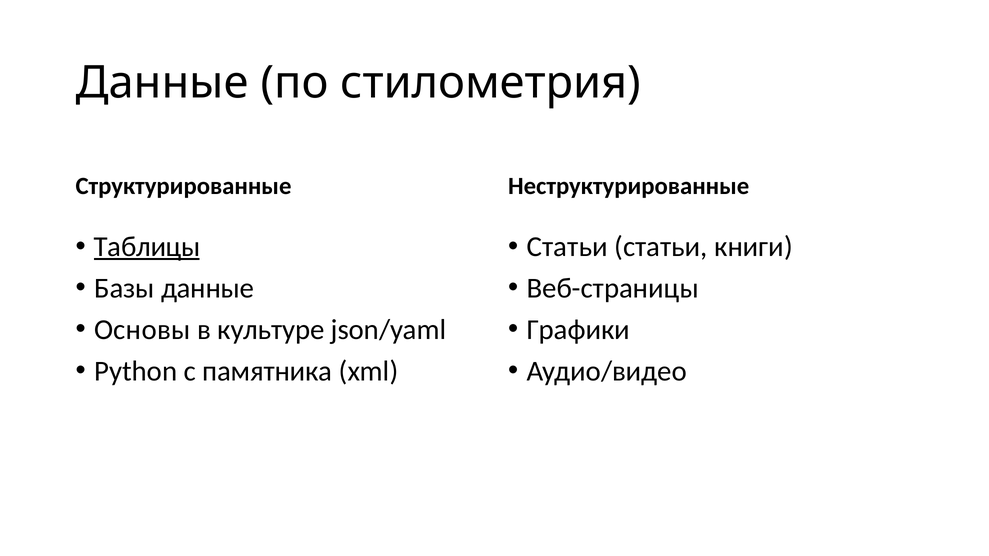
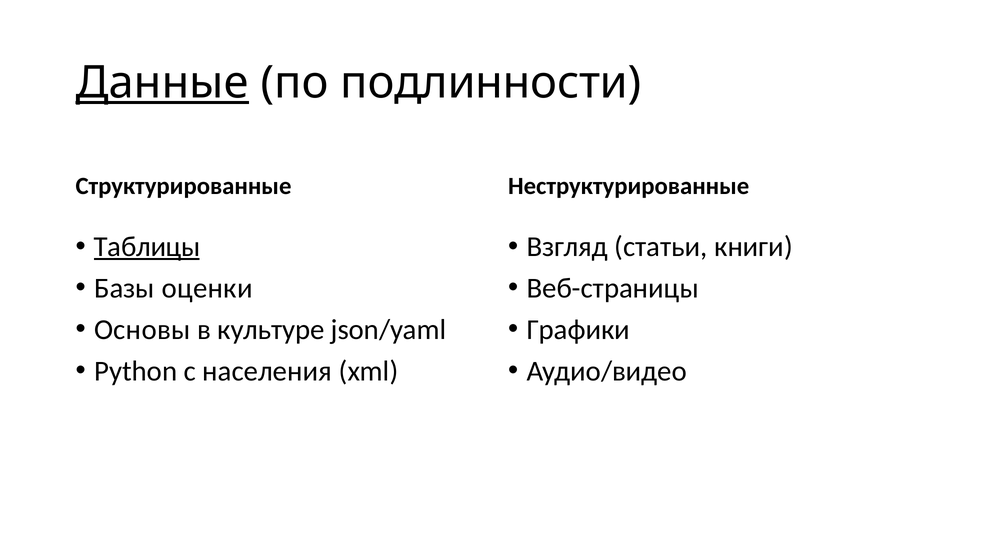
Данные underline: none -> present (162, 83)
стилометрия: стилометрия -> подлинности (491, 83)
Статьи: Статьи -> Взгляд (567, 247)
Базы данные: данные -> оценки (207, 288)
памятника: памятника -> населения (267, 371)
